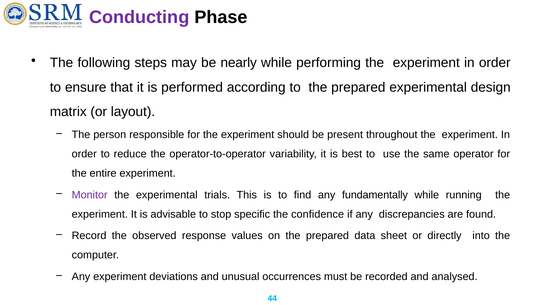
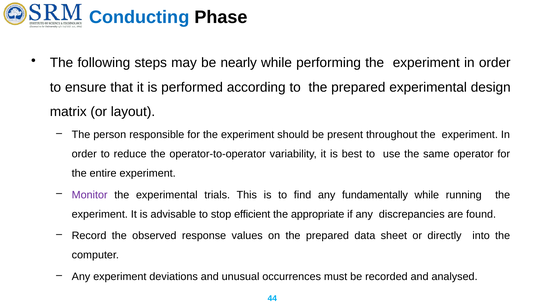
Conducting colour: purple -> blue (139, 17)
specific: specific -> efficient (252, 214)
confidence: confidence -> appropriate (318, 214)
